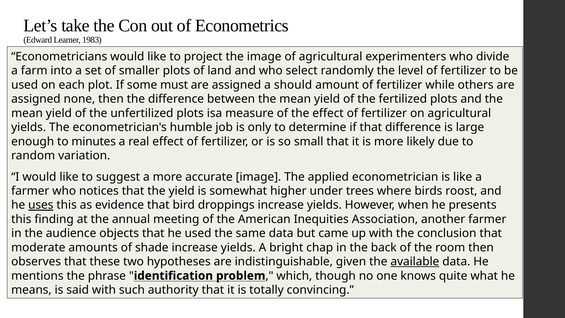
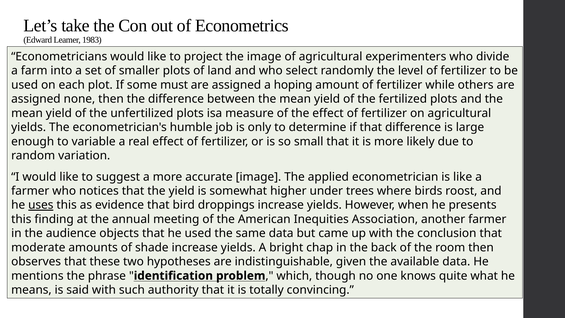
should: should -> hoping (293, 85)
minutes: minutes -> variable (94, 141)
available underline: present -> none (415, 261)
